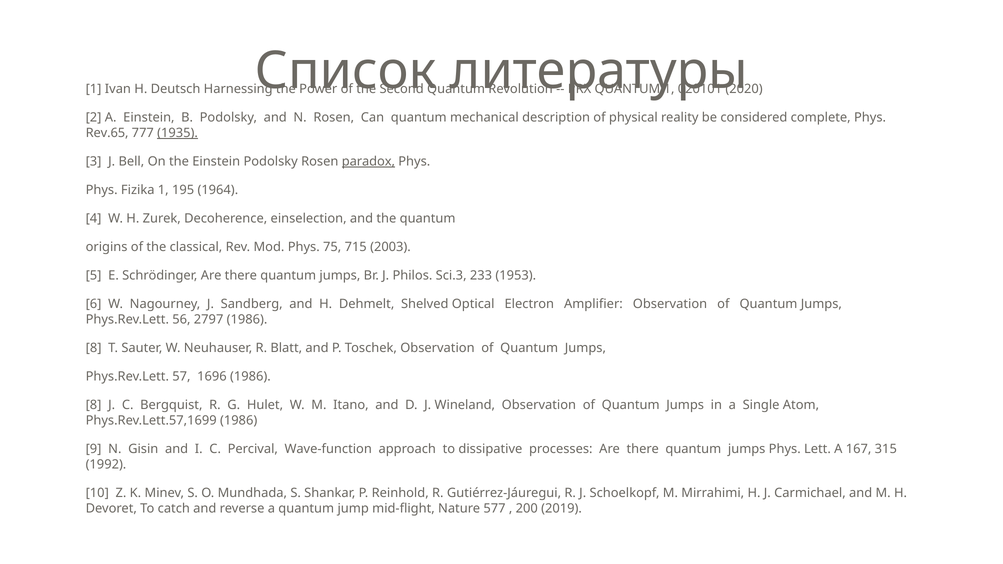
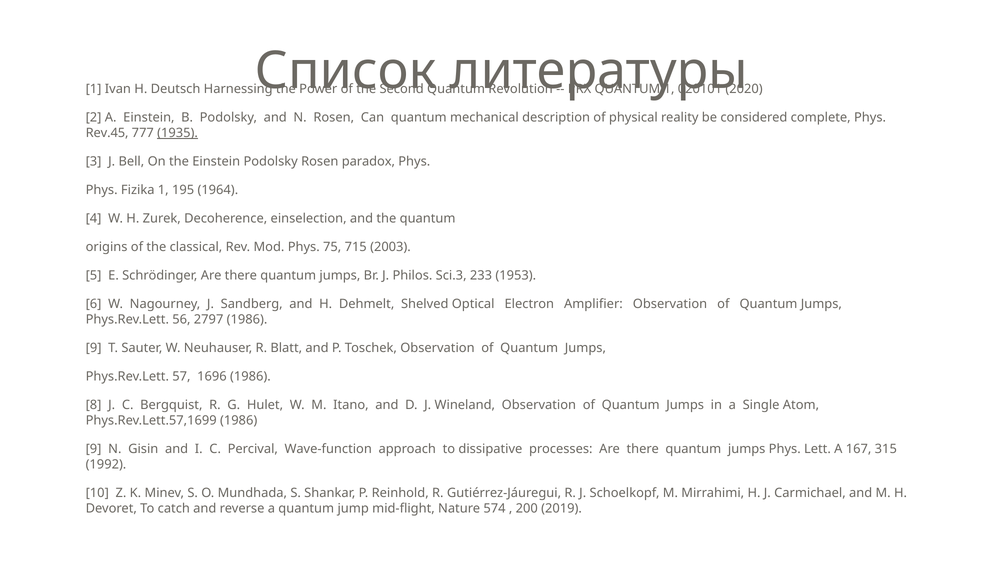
Rev.65: Rev.65 -> Rev.45 (107, 133)
paradox underline: present -> none (368, 162)
8: 8 -> 9 (94, 348)
577: 577 -> 574 (495, 509)
